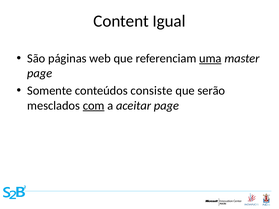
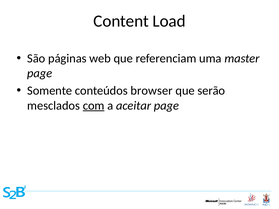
Igual: Igual -> Load (169, 21)
uma underline: present -> none (210, 59)
consiste: consiste -> browser (152, 91)
